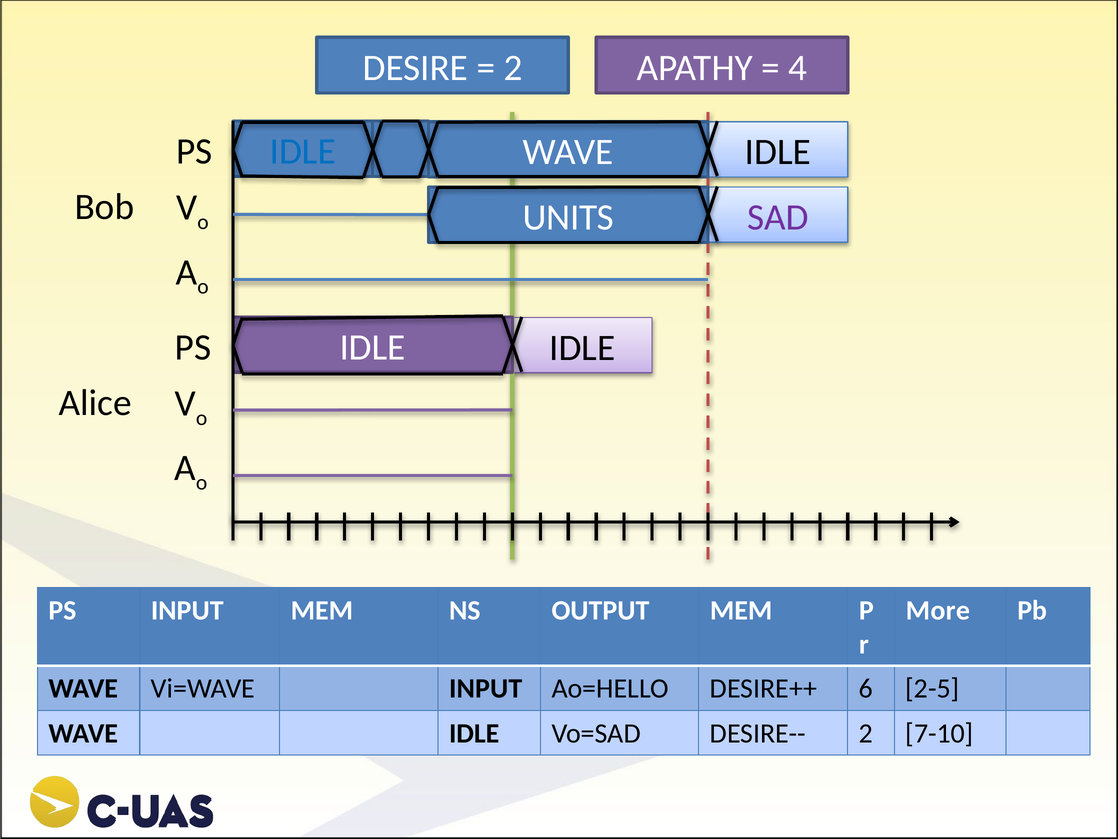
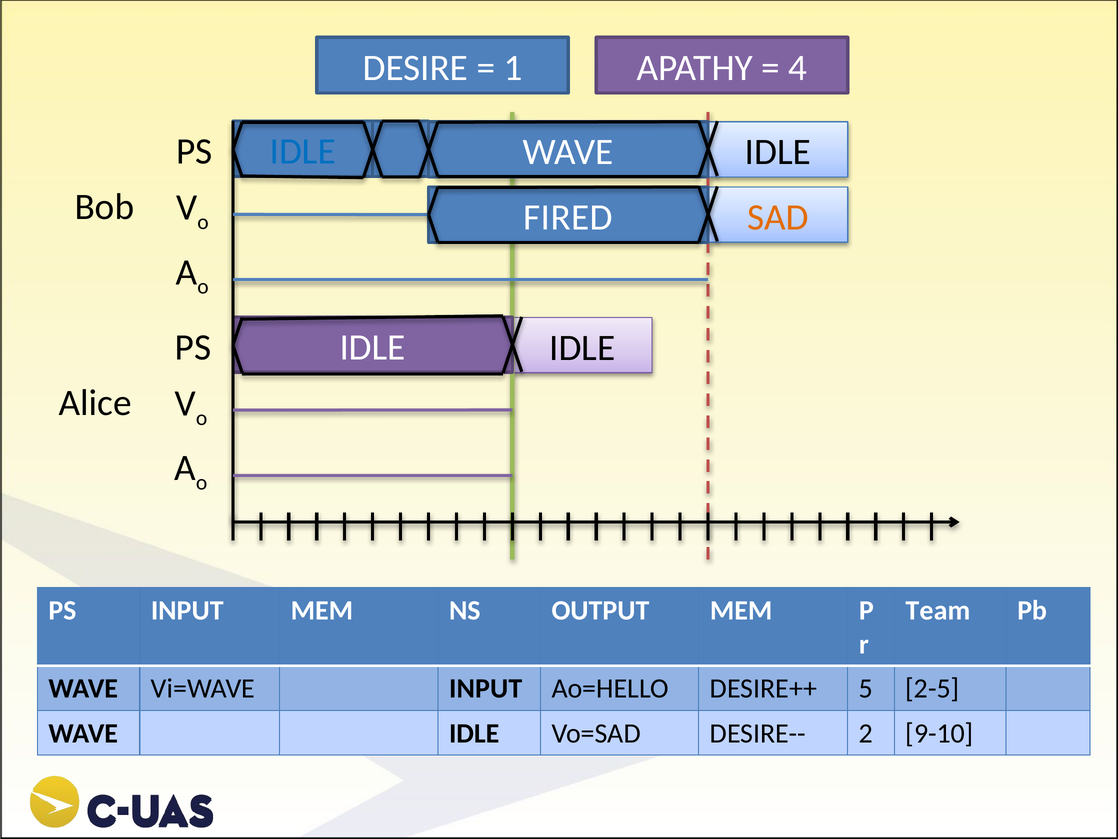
2: 2 -> 1 (513, 68)
UNITS: UNITS -> FIRED (568, 217)
SAD colour: purple -> orange (778, 217)
More: More -> Team (938, 610)
6: 6 -> 5 (866, 688)
7-10: 7-10 -> 9-10 (939, 733)
